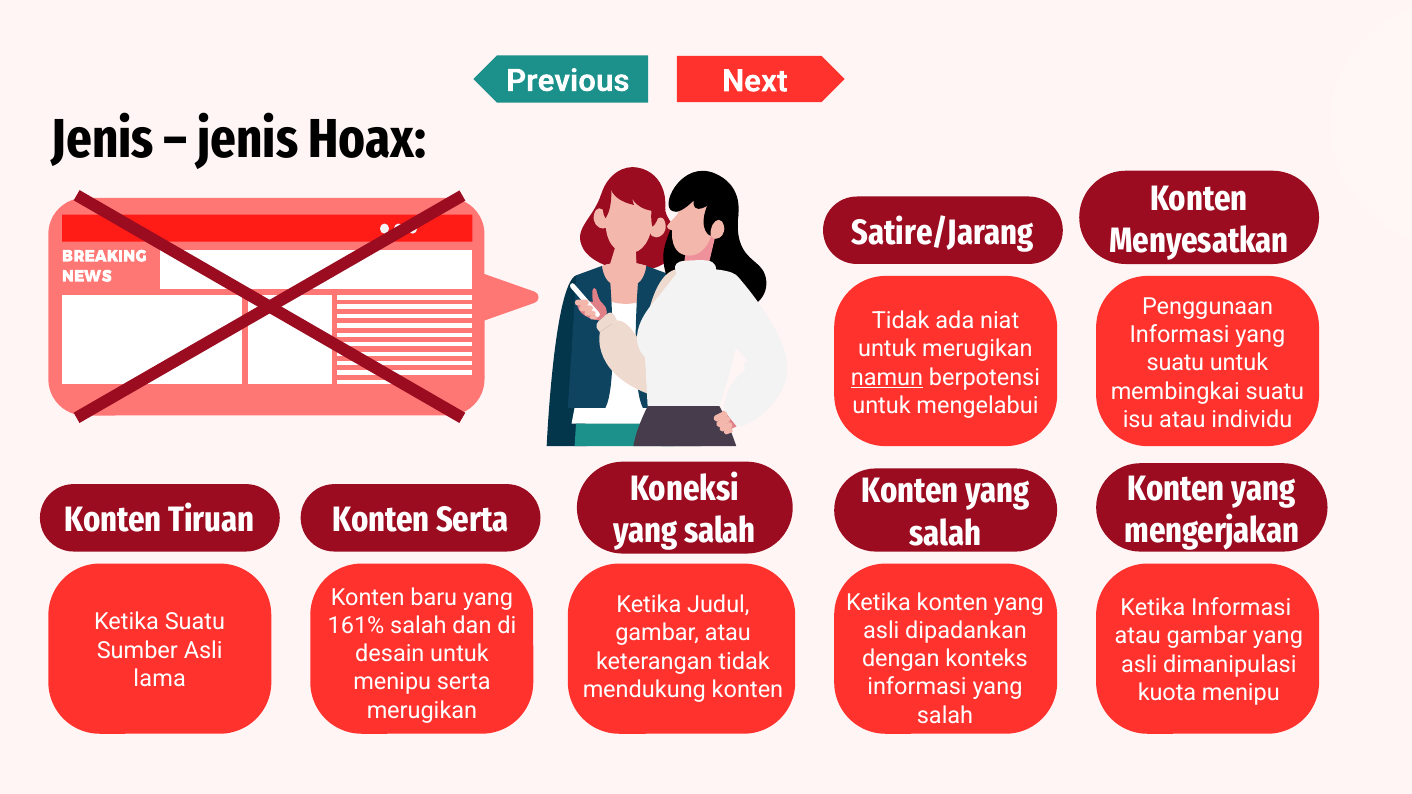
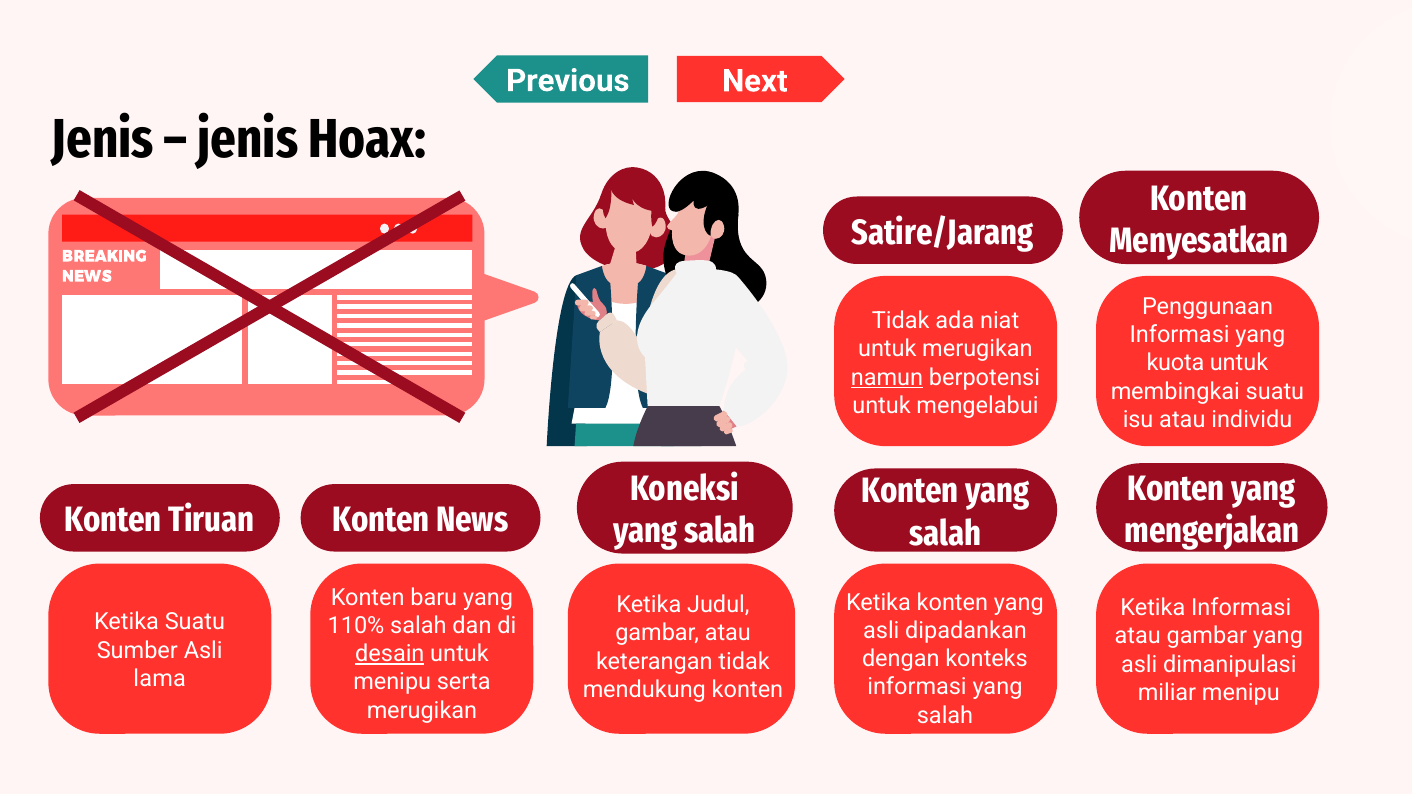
suatu: suatu -> kuota (1175, 363)
Konten Serta: Serta -> News (472, 520)
161%: 161% -> 110% (356, 626)
desain underline: none -> present (390, 654)
kuota: kuota -> miliar (1167, 693)
